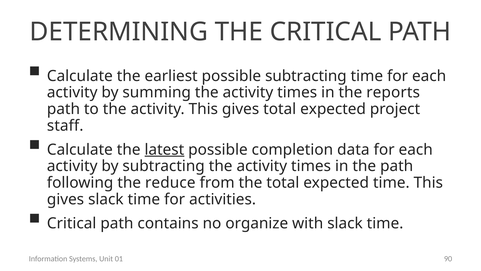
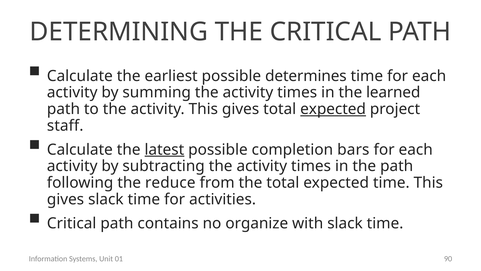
possible subtracting: subtracting -> determines (306, 76)
reports: reports -> learned (393, 92)
expected underline: none -> present (333, 109)
data: data -> bars (353, 149)
